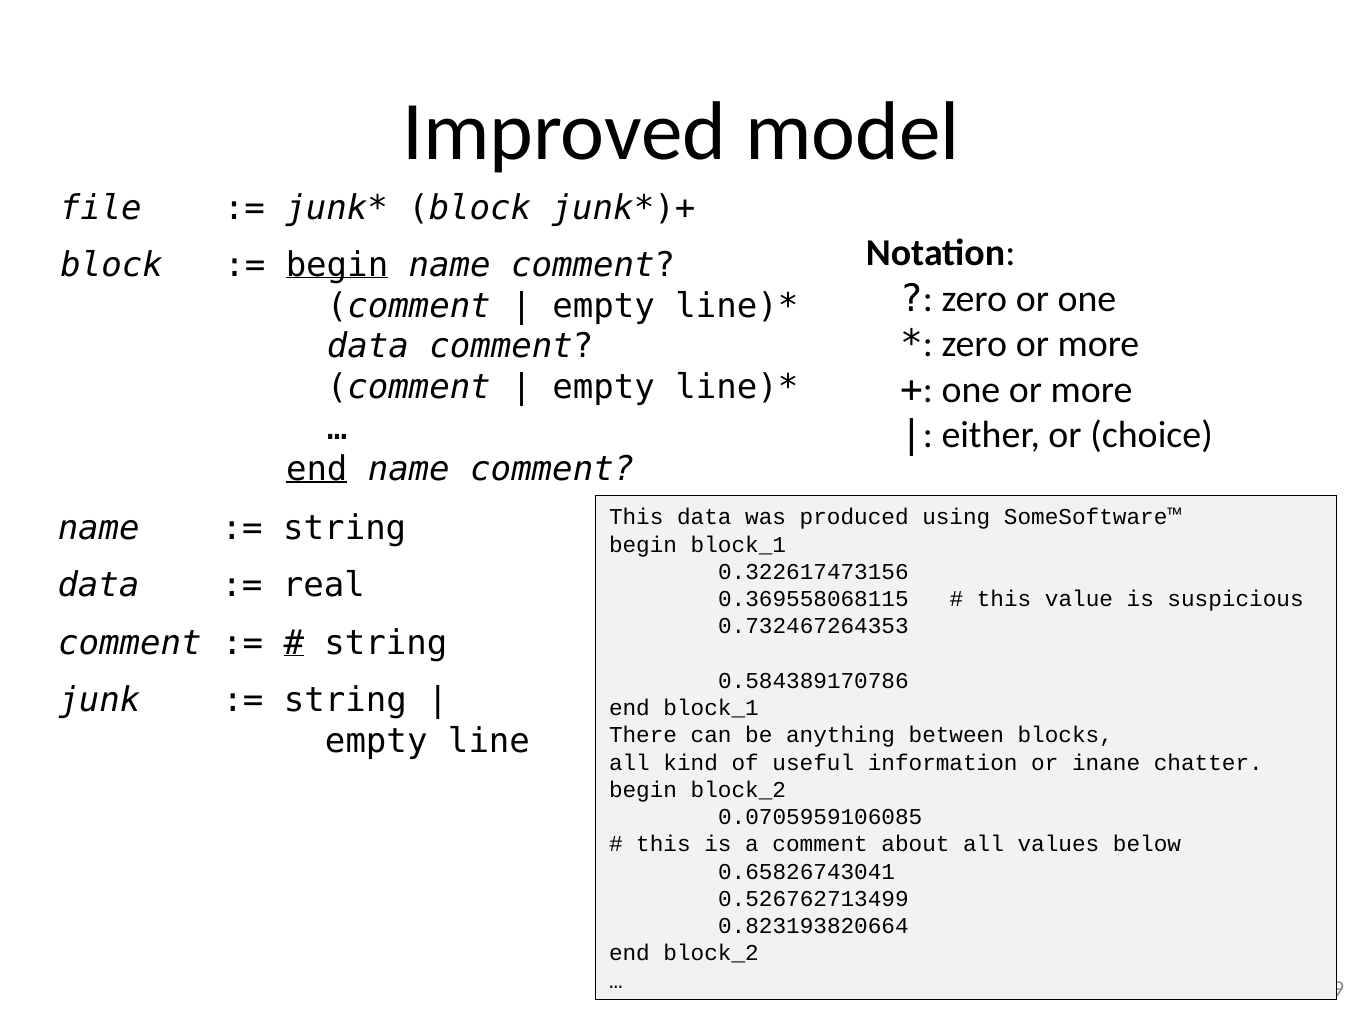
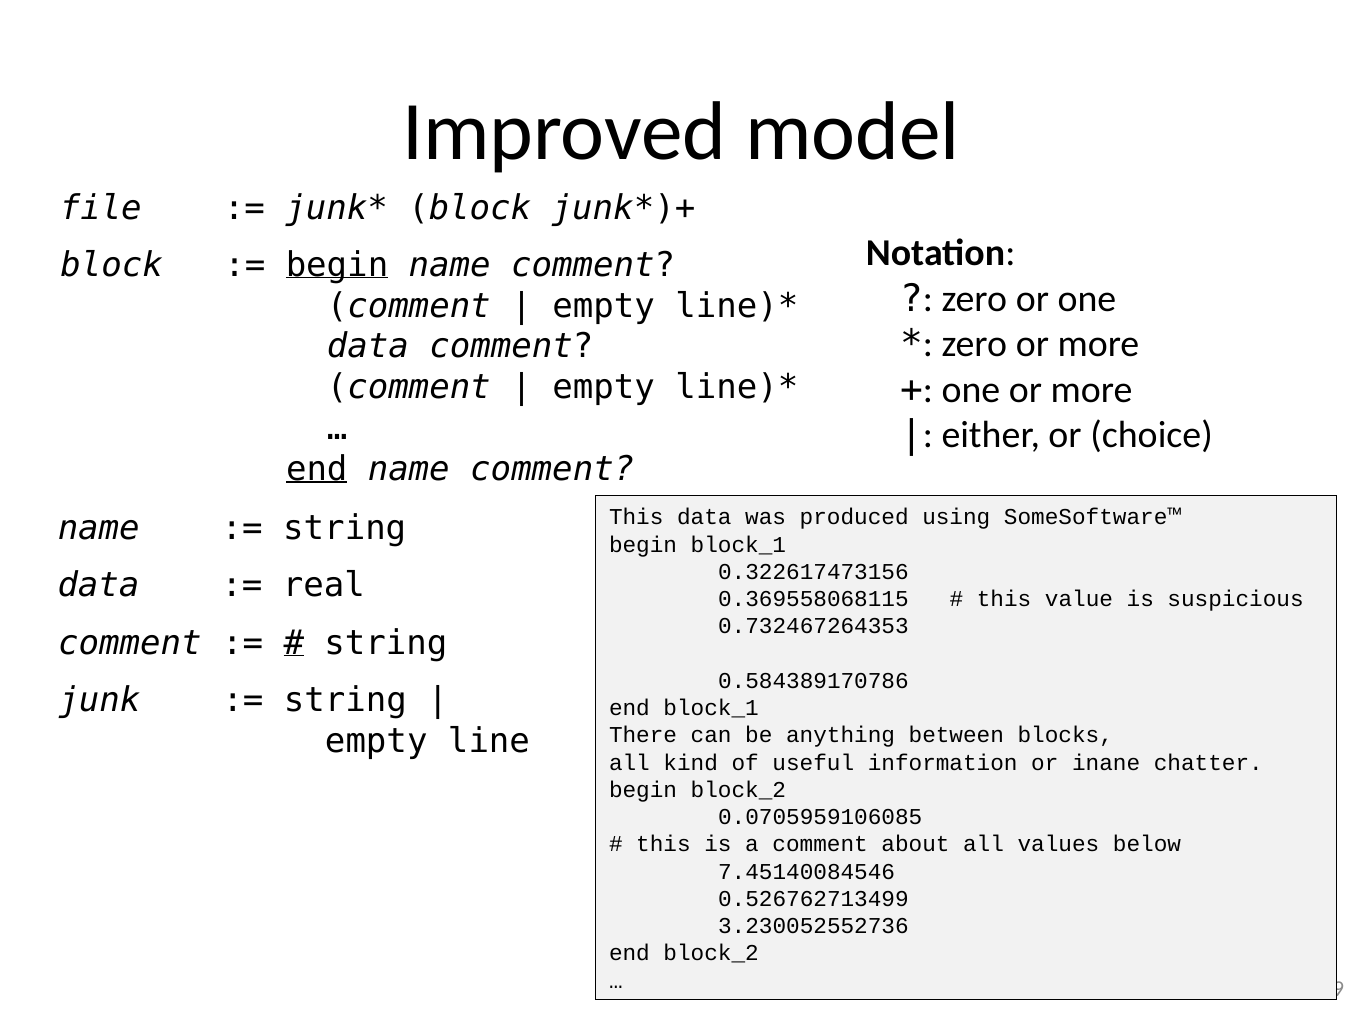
0.65826743041: 0.65826743041 -> 7.45140084546 (807, 872)
0.823193820664: 0.823193820664 -> 3.230052552736 (813, 926)
